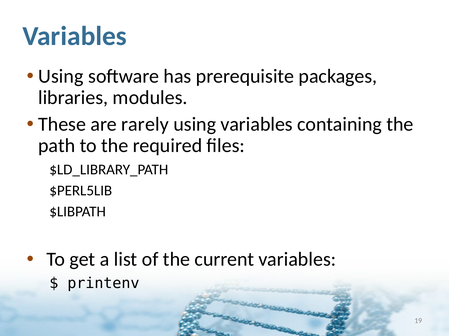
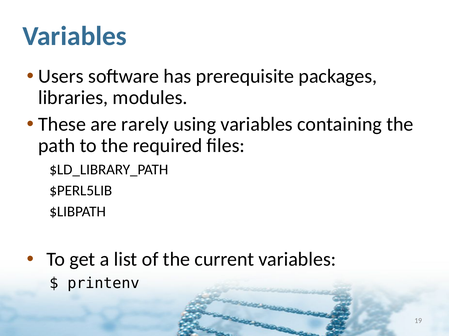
Using: Using -> Users (61, 76)
